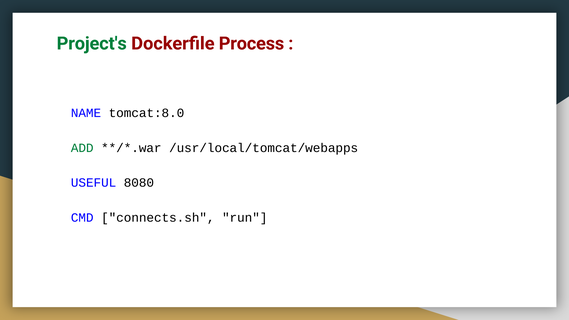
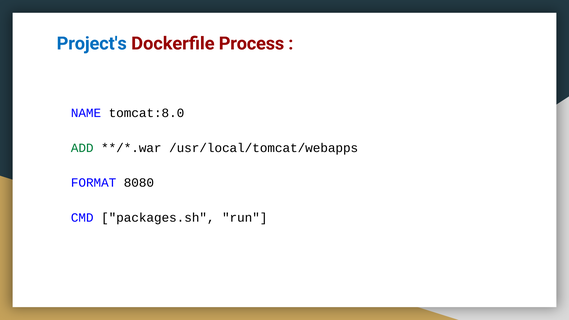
Project's colour: green -> blue (92, 44)
USEFUL: USEFUL -> FORMAT (94, 183)
connects.sh: connects.sh -> packages.sh (158, 218)
